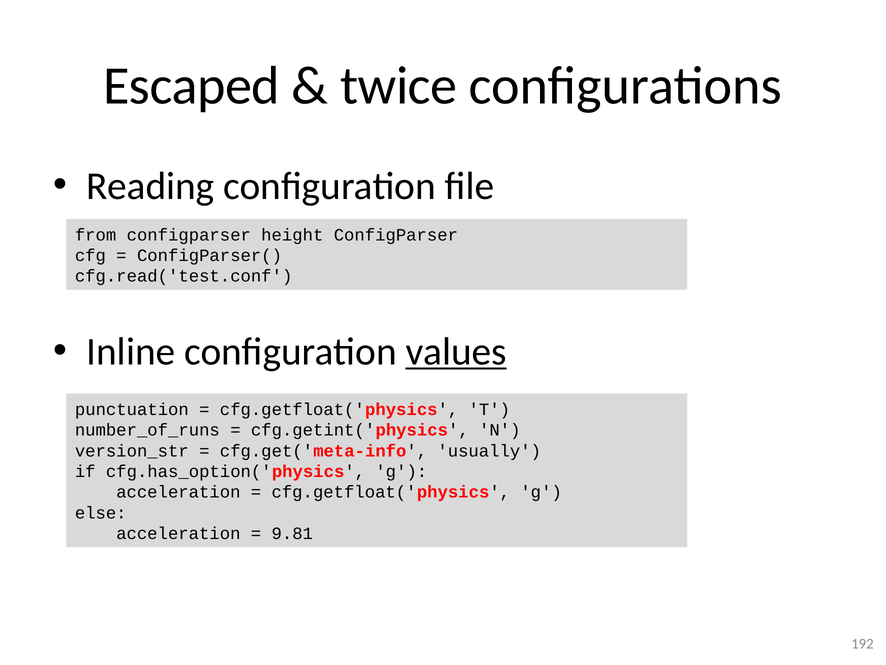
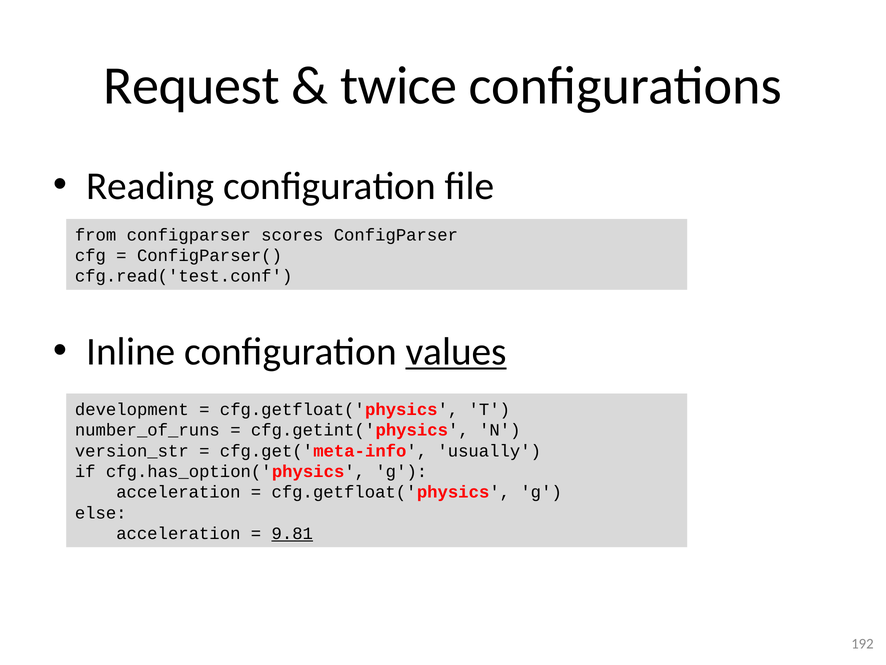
Escaped: Escaped -> Request (191, 86)
height: height -> scores (292, 235)
punctuation: punctuation -> development (132, 409)
9.81 underline: none -> present (292, 533)
